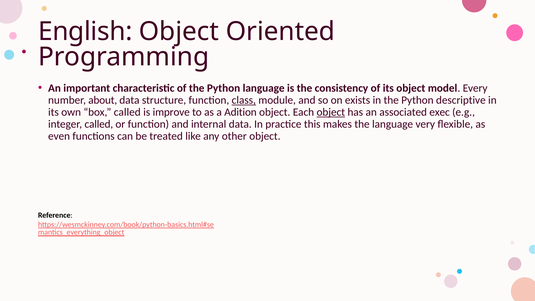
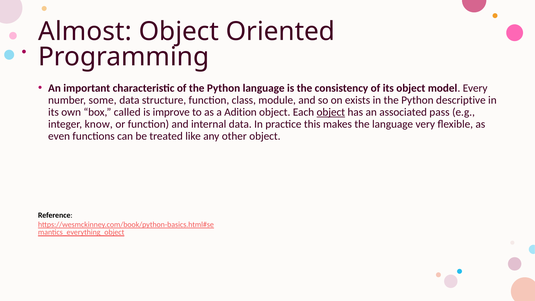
English: English -> Almost (85, 31)
about: about -> some (103, 100)
class underline: present -> none (244, 100)
exec: exec -> pass (439, 112)
integer called: called -> know (99, 124)
